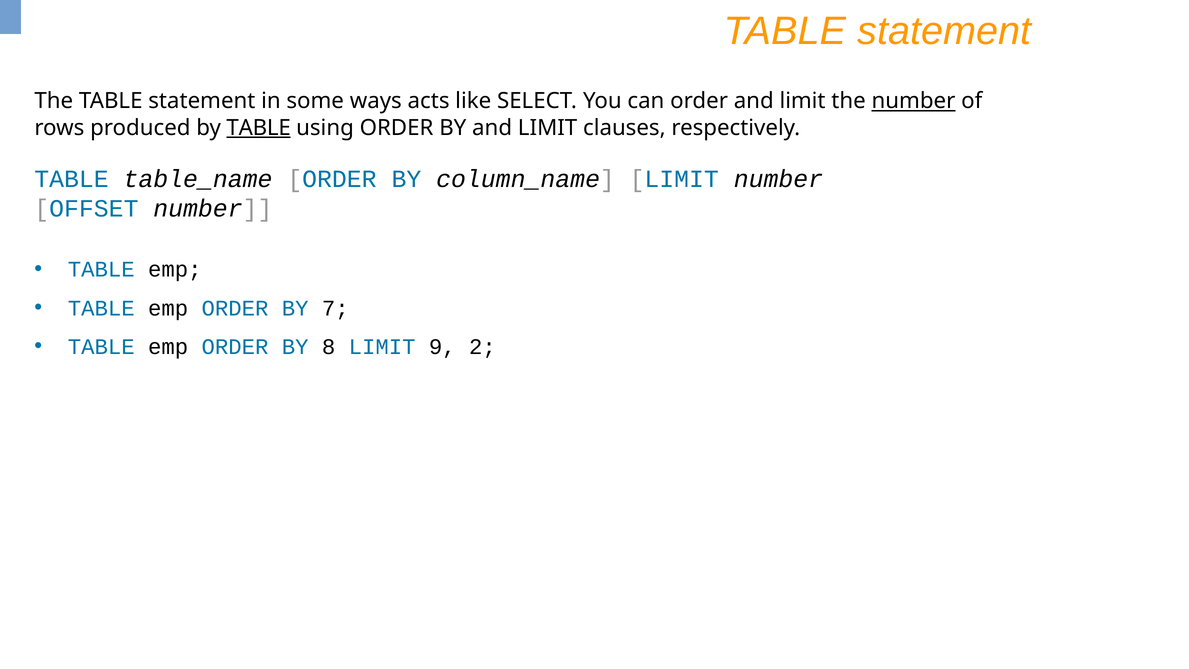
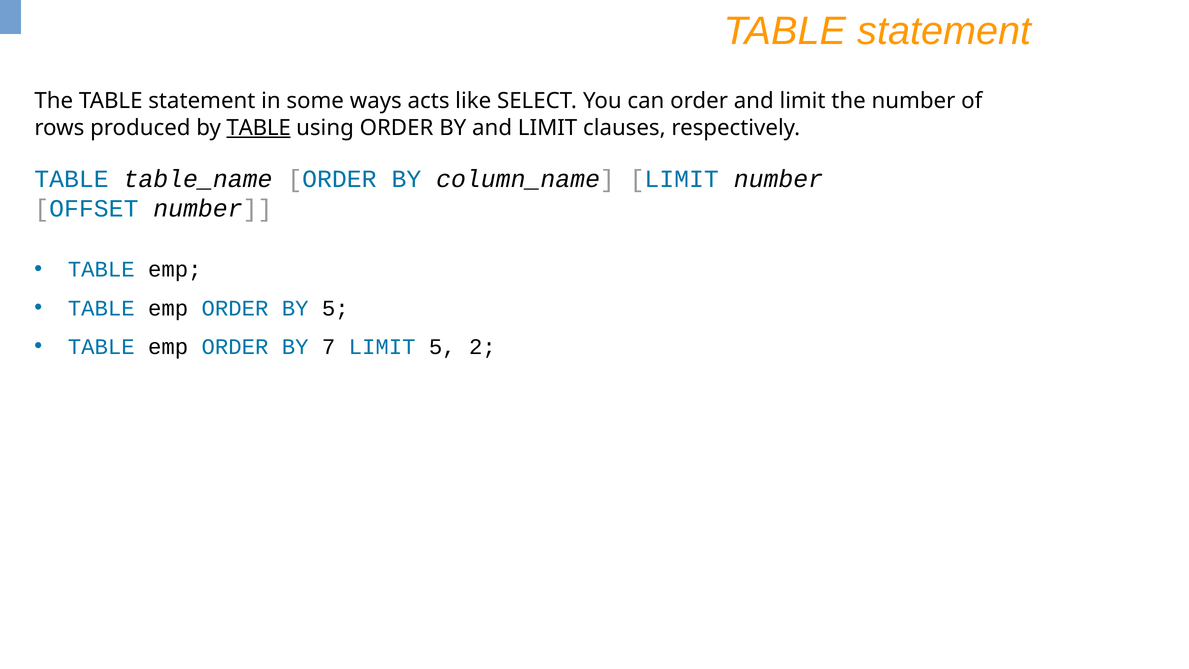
number underline: present -> none (913, 101)
BY 7: 7 -> 5 (335, 308)
8: 8 -> 7 (329, 347)
LIMIT 9: 9 -> 5 (442, 347)
